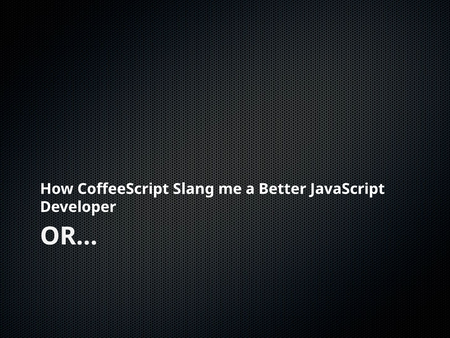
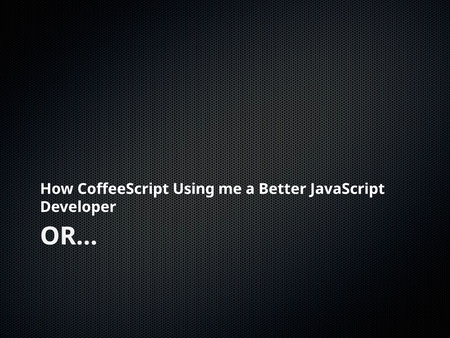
Slang: Slang -> Using (194, 189)
